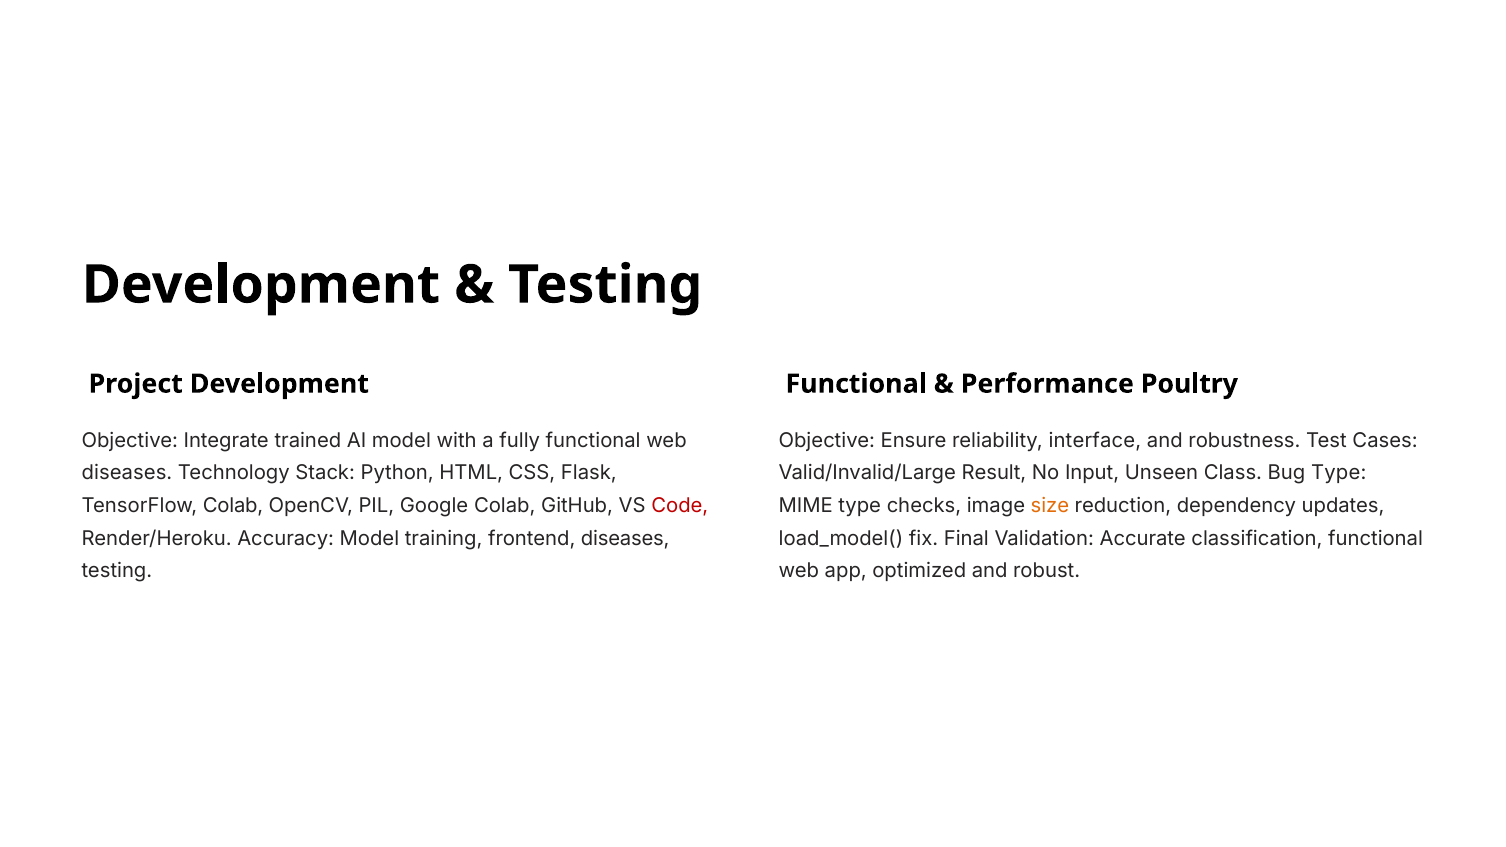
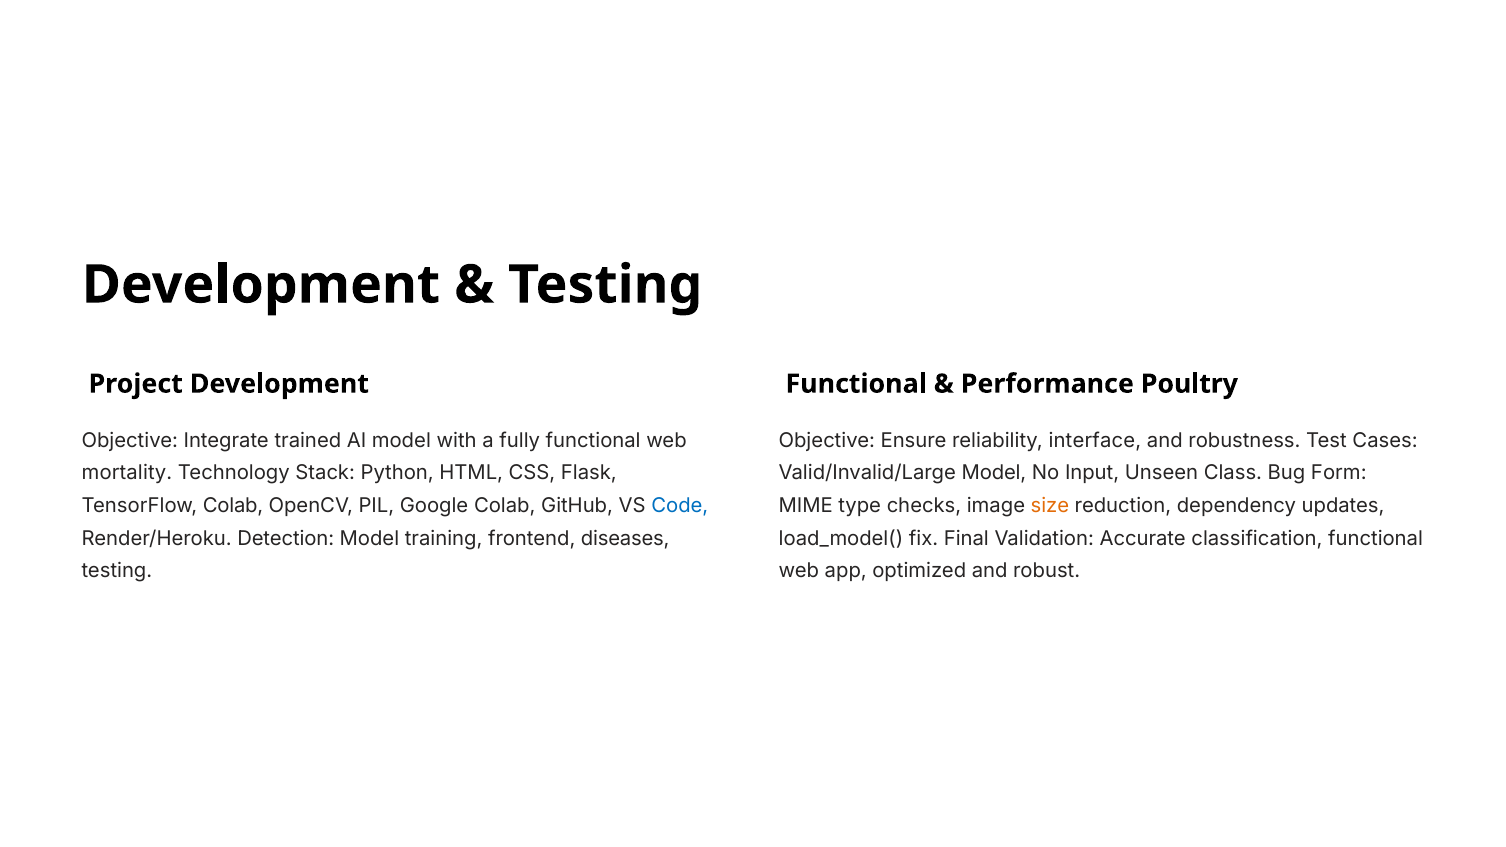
diseases: diseases -> mortality (127, 473)
Valid/Invalid/Large Result: Result -> Model (994, 473)
Bug Type: Type -> Form (1339, 473)
Code colour: red -> blue (680, 506)
Accuracy: Accuracy -> Detection (286, 539)
